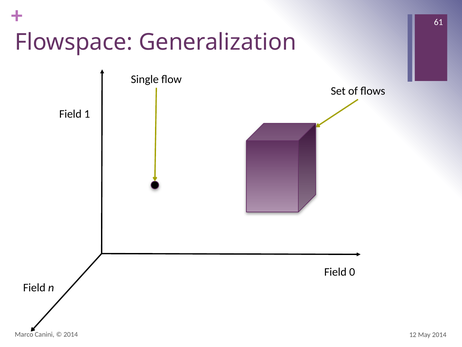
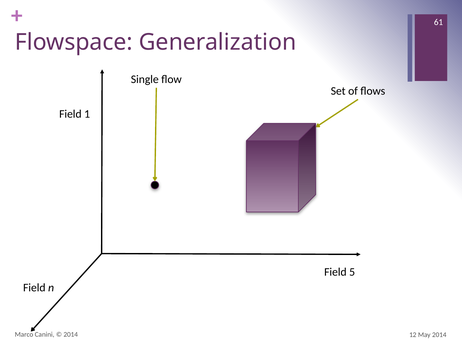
0: 0 -> 5 (352, 272)
